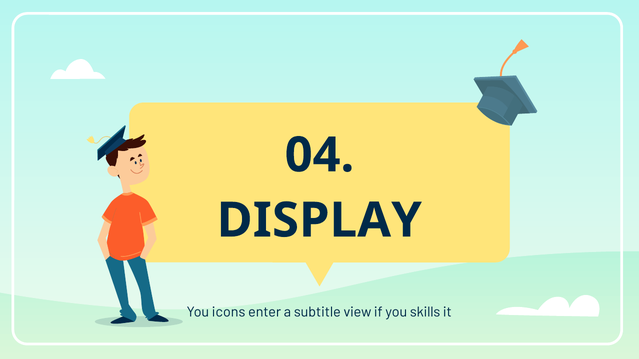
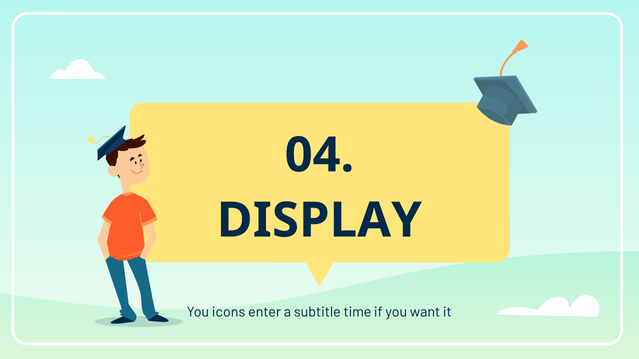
view: view -> time (357, 313)
skills: skills -> want (425, 313)
